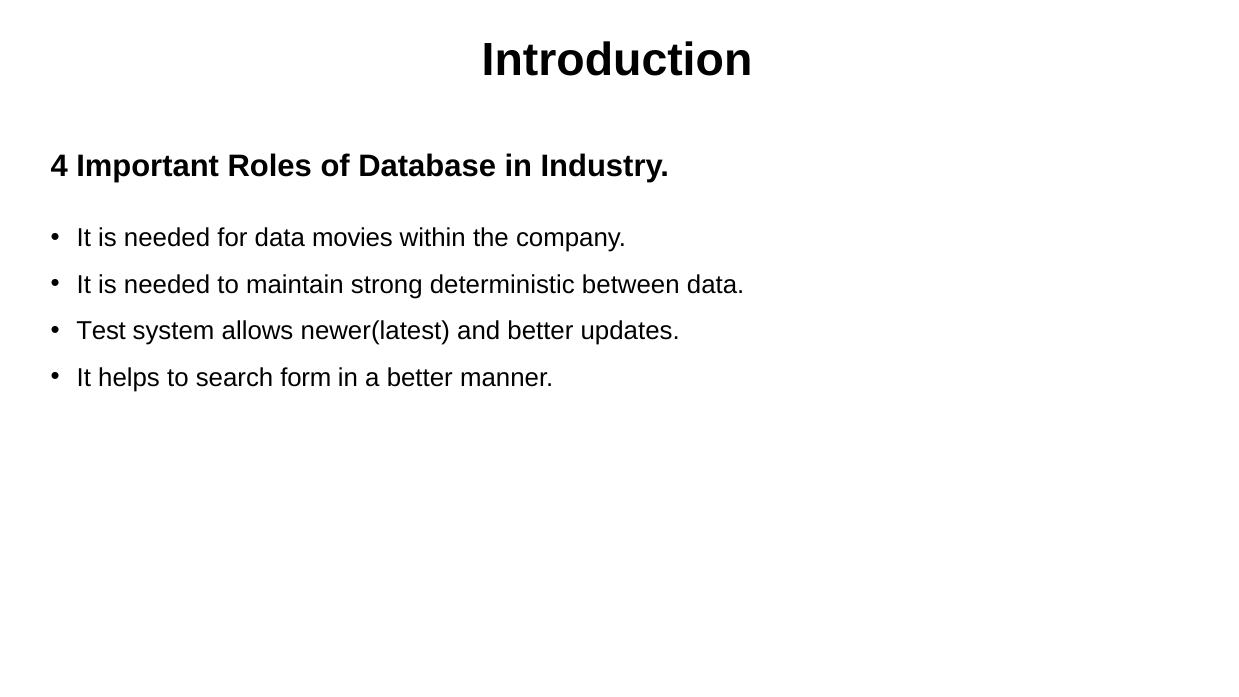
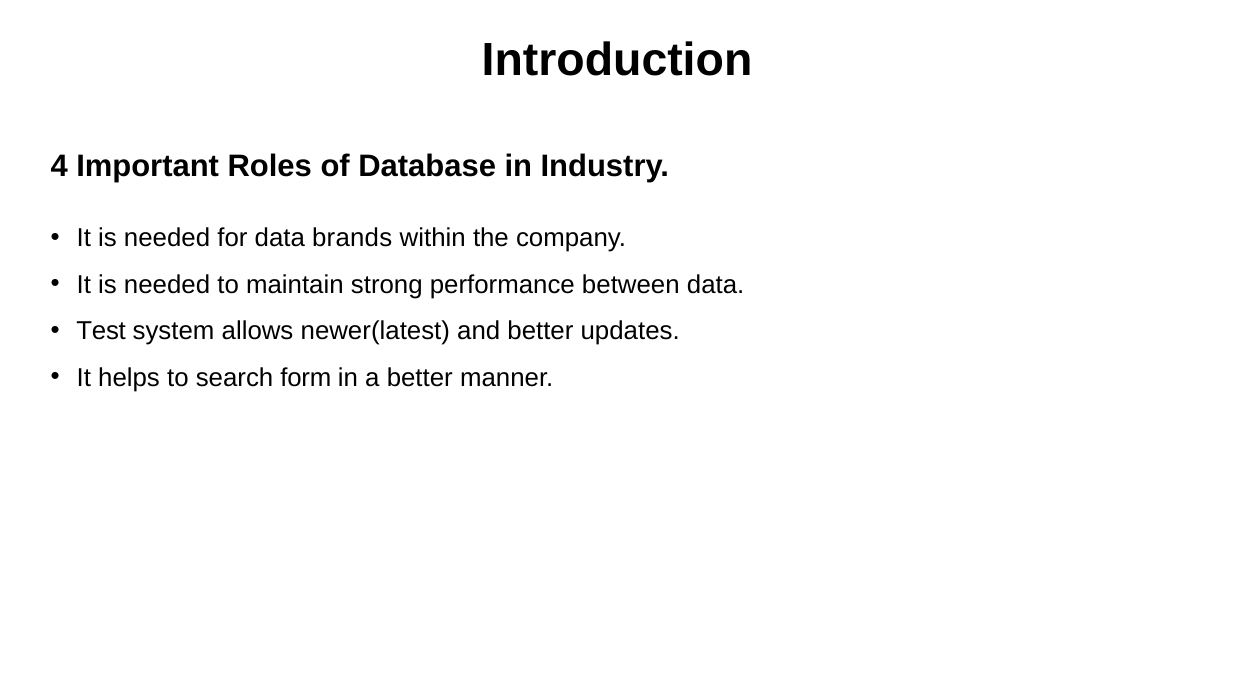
movies: movies -> brands (352, 238)
deterministic: deterministic -> performance (502, 285)
